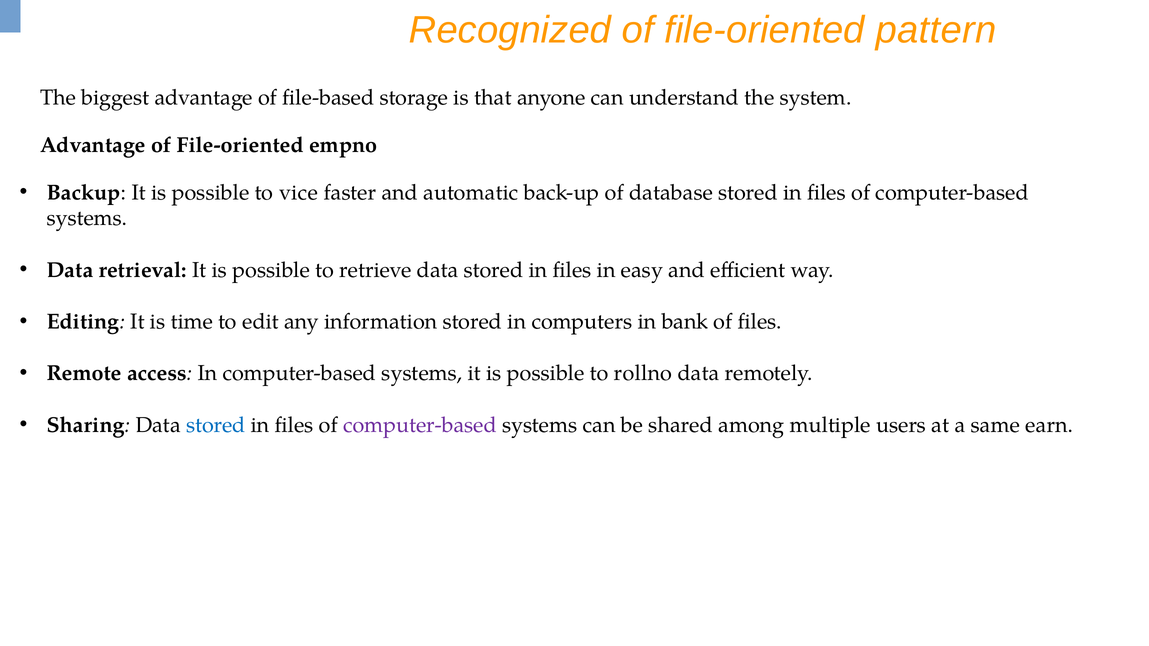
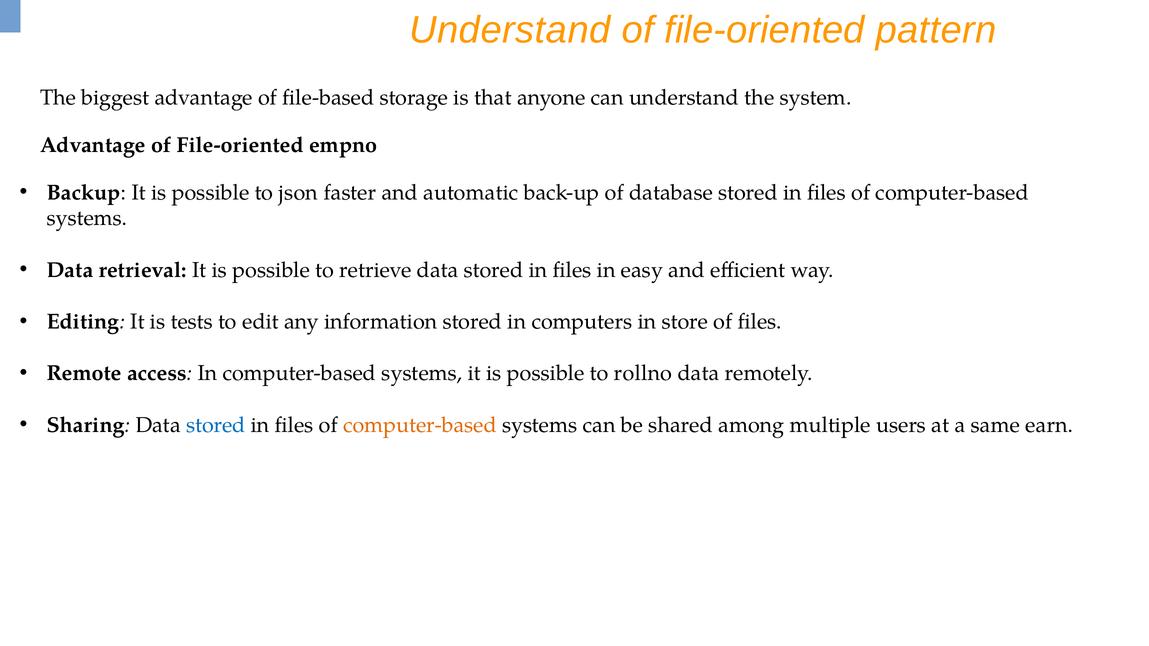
Recognized: Recognized -> Understand (510, 30)
vice: vice -> json (298, 193)
time: time -> tests (192, 322)
bank: bank -> store (685, 322)
computer-based colour: purple -> orange (420, 425)
